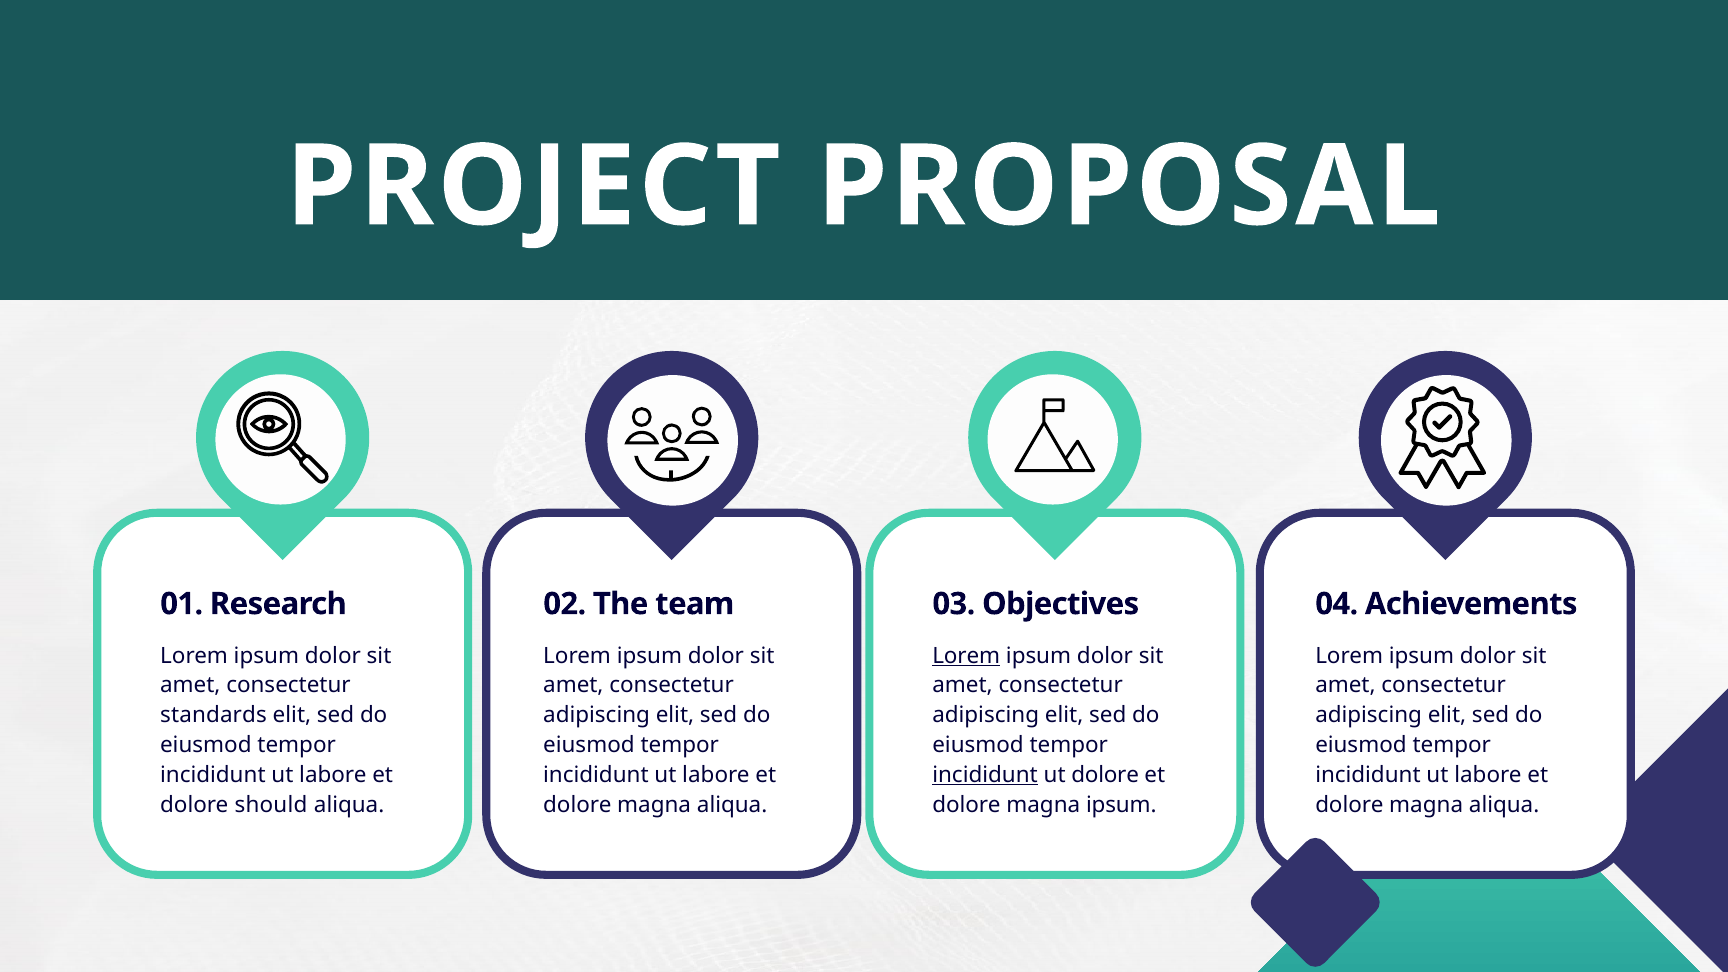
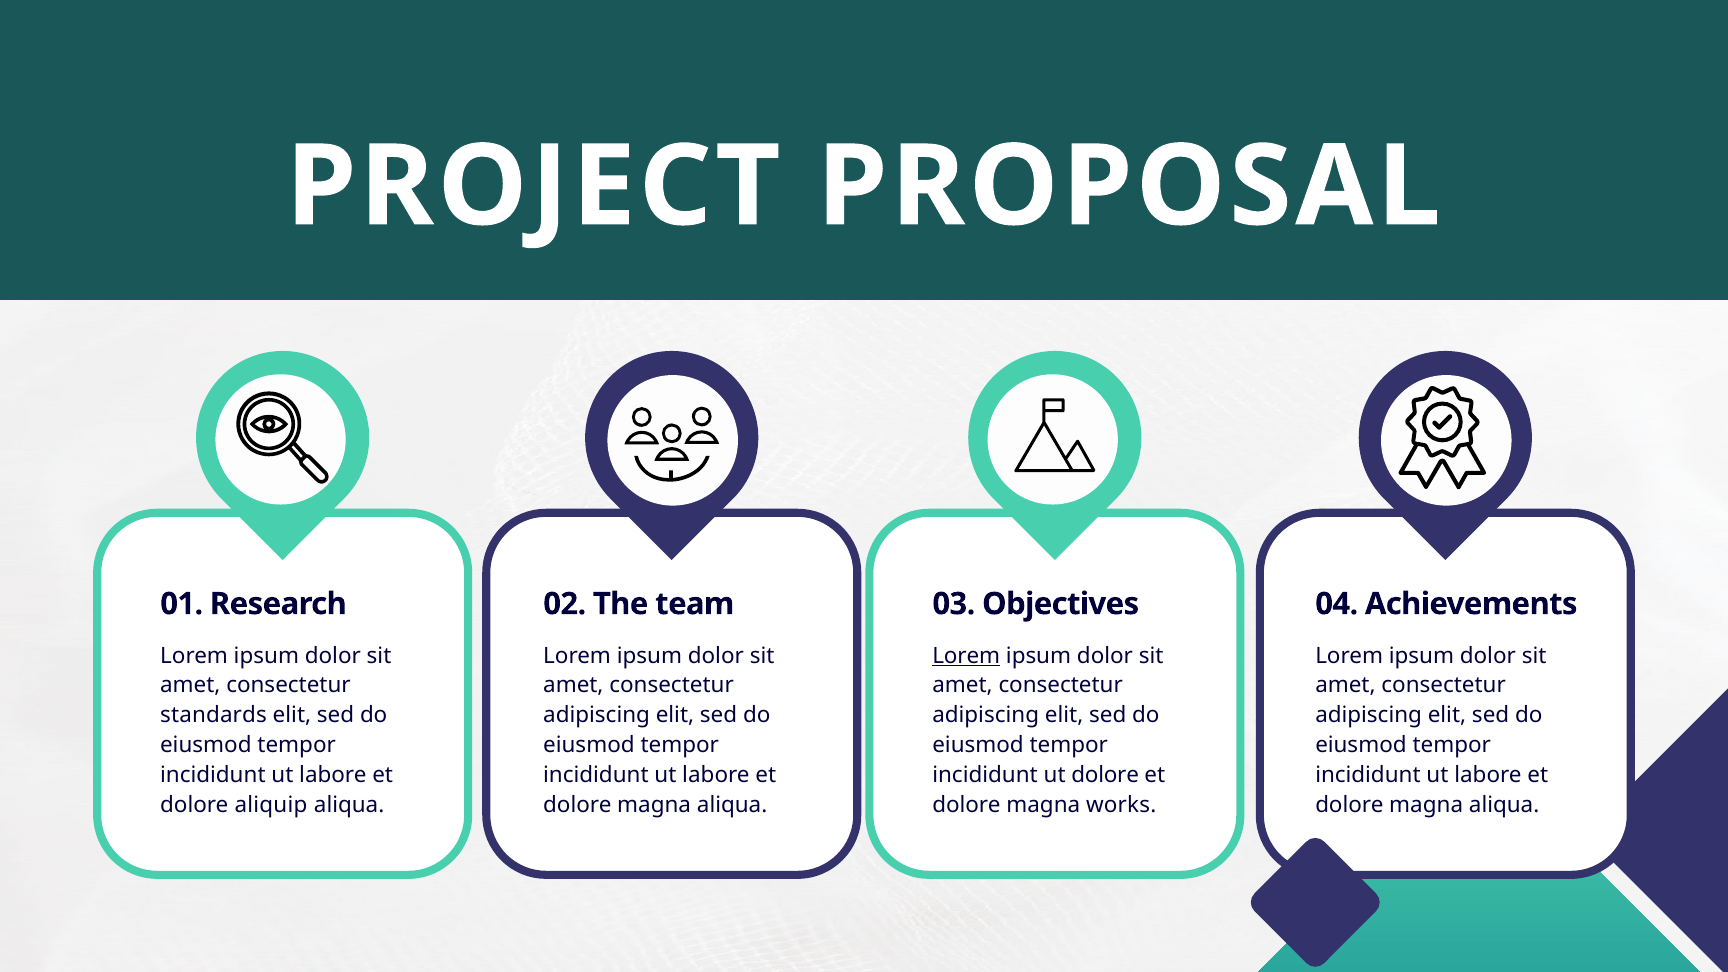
incididunt underline: present -> none (985, 775)
should: should -> aliquip (271, 805)
magna ipsum: ipsum -> works (1121, 805)
